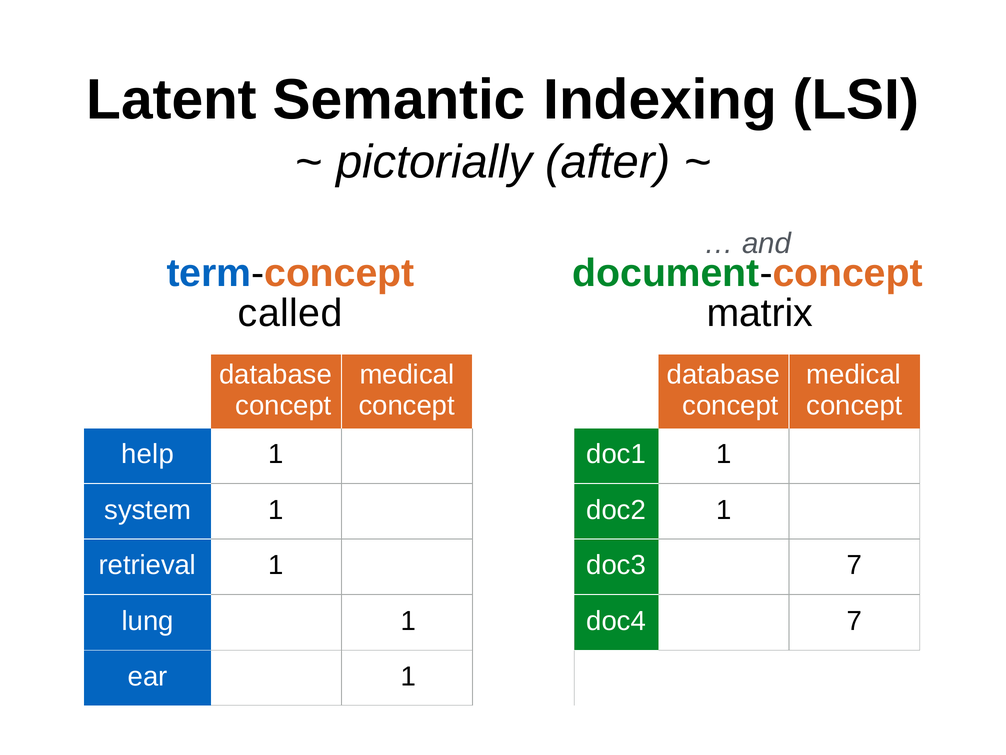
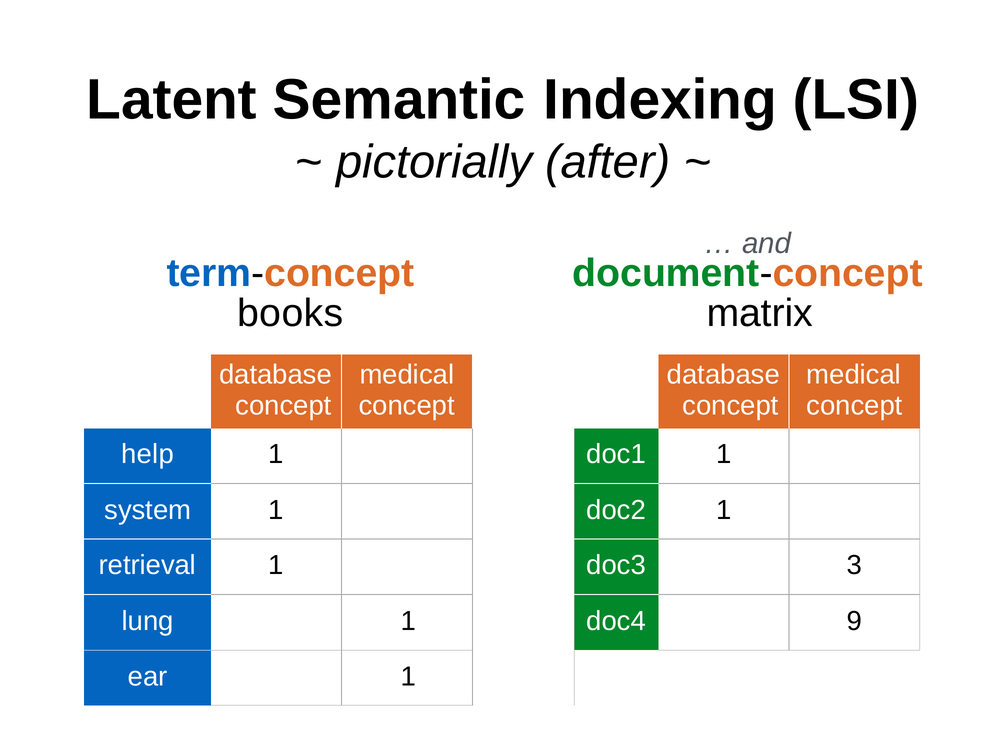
called: called -> books (290, 313)
doc3 7: 7 -> 3 (854, 565)
doc4 7: 7 -> 9 (854, 621)
